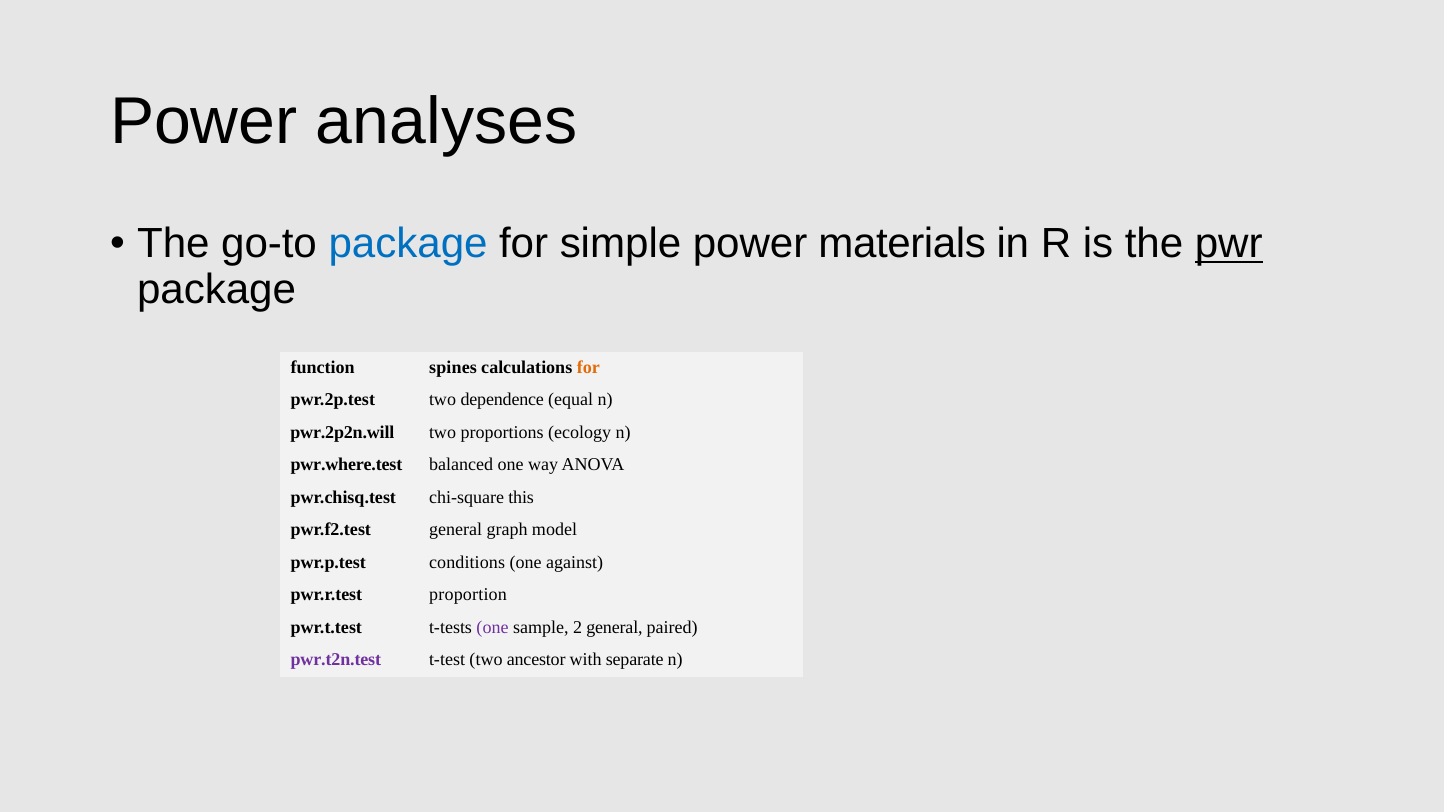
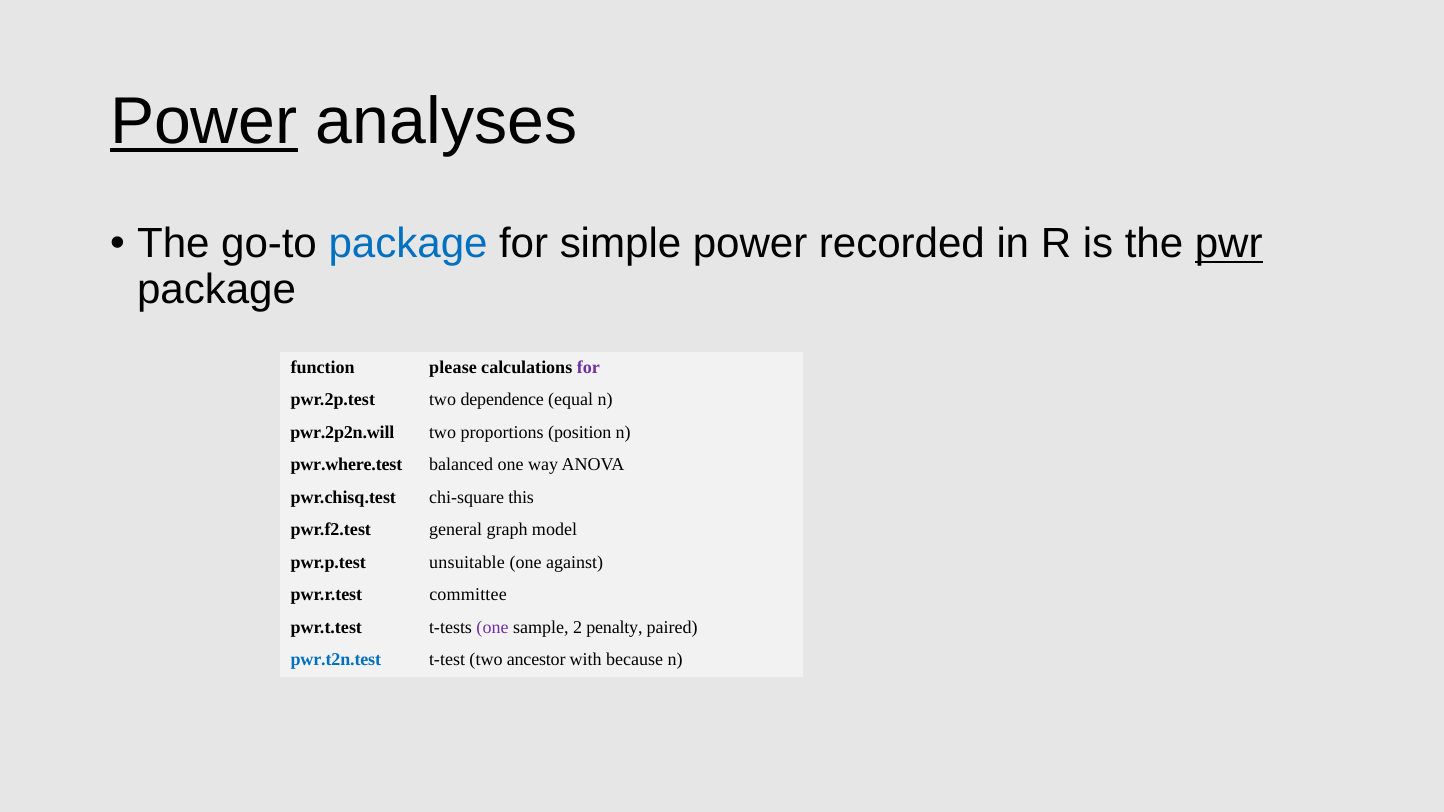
Power underline: none -> present (204, 121)
materials: materials -> recorded (902, 244)
spines: spines -> please (453, 368)
for colour: orange -> purple (588, 368)
ecology: ecology -> position (580, 432)
conditions: conditions -> unsuitable (467, 562)
proportion: proportion -> committee (468, 595)
2 general: general -> penalty (614, 627)
pwr.t2n.test colour: purple -> blue (336, 660)
separate: separate -> because (635, 660)
